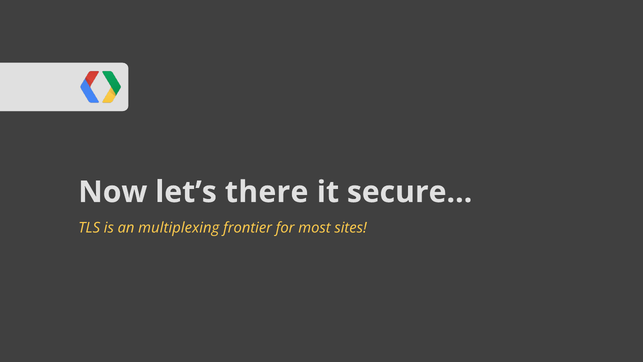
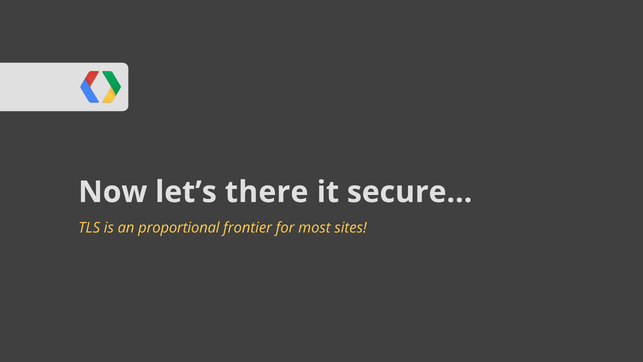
multiplexing: multiplexing -> proportional (179, 228)
